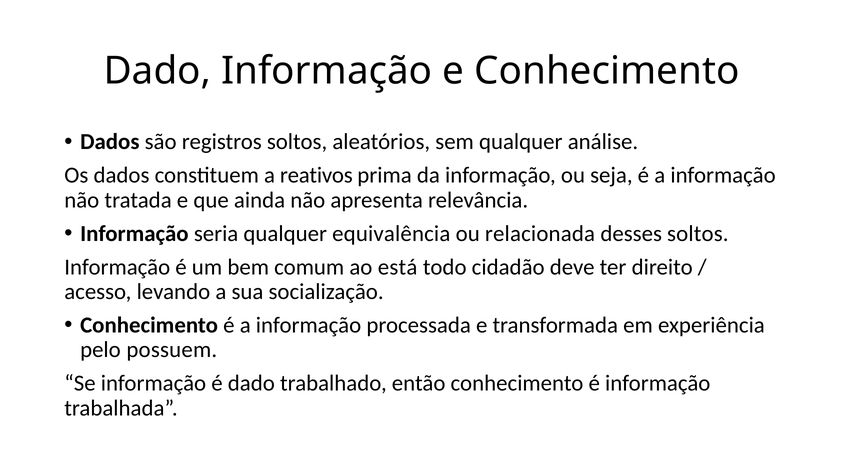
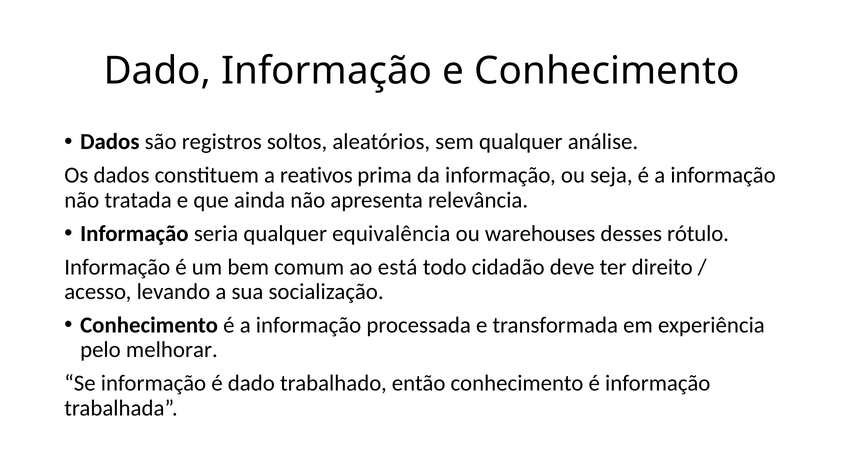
relacionada: relacionada -> warehouses (540, 233)
desses soltos: soltos -> rótulo (698, 233)
possuem: possuem -> melhorar (172, 350)
